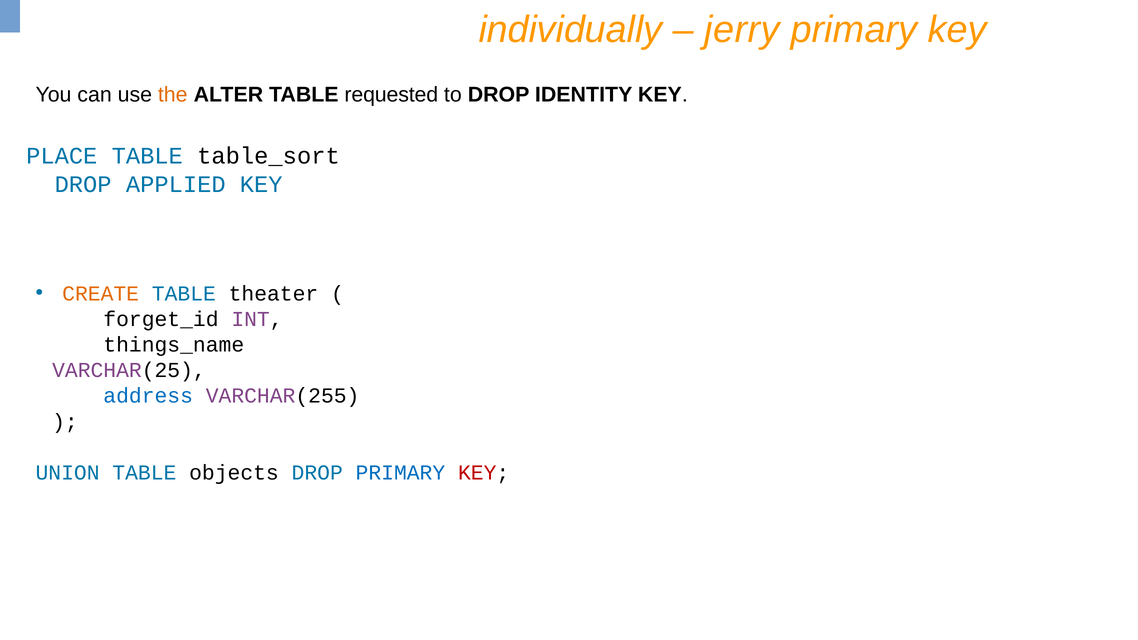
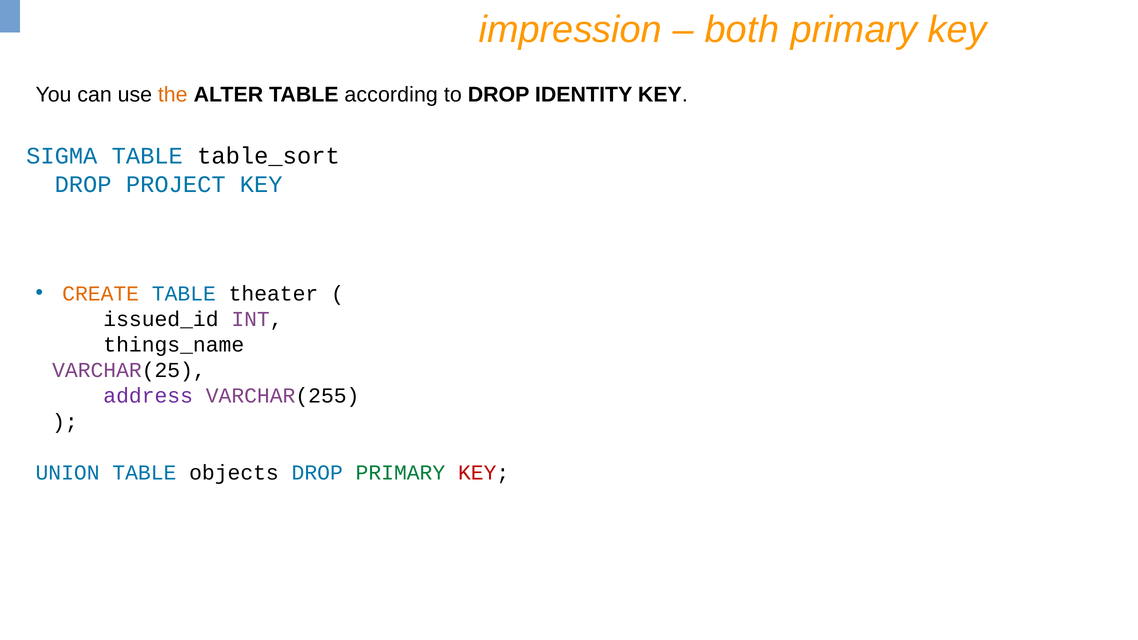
individually: individually -> impression (570, 30)
jerry: jerry -> both (742, 30)
requested: requested -> according (391, 95)
PLACE: PLACE -> SIGMA (62, 156)
APPLIED: APPLIED -> PROJECT (176, 185)
forget_id: forget_id -> issued_id (161, 319)
address colour: blue -> purple (148, 396)
PRIMARY colour: blue -> green (400, 473)
